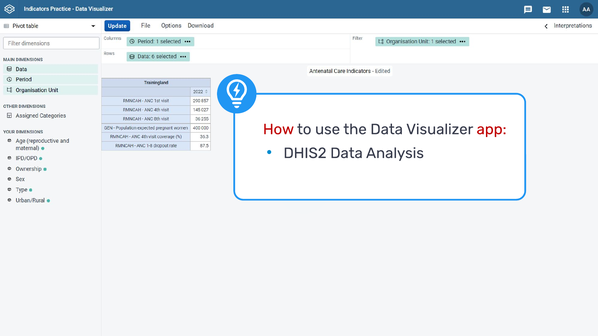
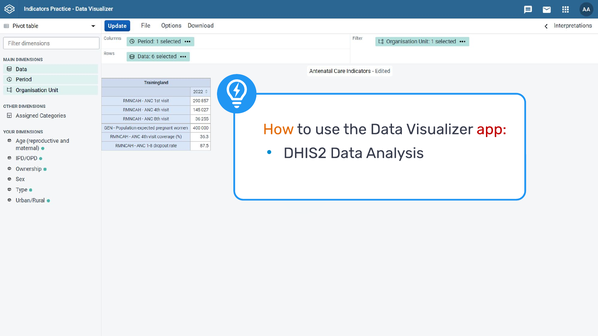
How colour: red -> orange (279, 129)
